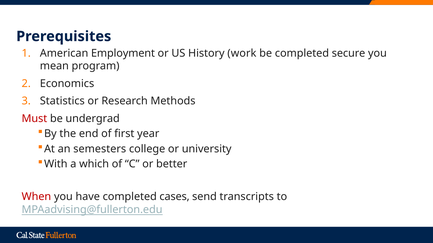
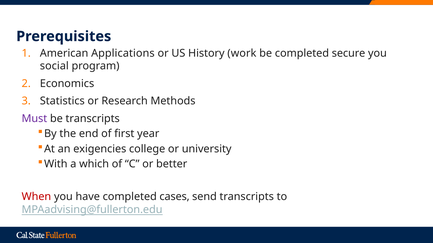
Employment: Employment -> Applications (123, 53)
mean: mean -> social (54, 66)
Must colour: red -> purple (34, 119)
be undergrad: undergrad -> transcripts (93, 119)
semesters: semesters -> exigencies (100, 149)
